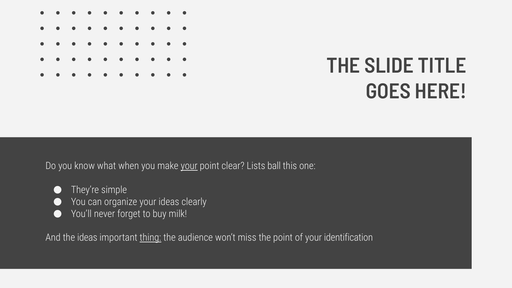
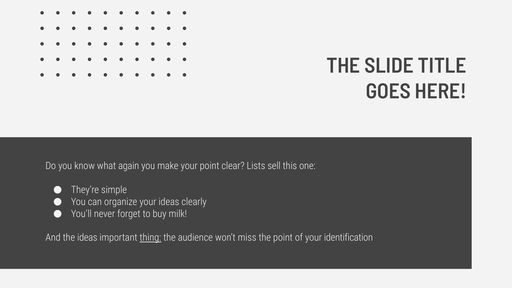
when: when -> again (129, 166)
your underline: present -> none (189, 166)
ball: ball -> sell (274, 166)
